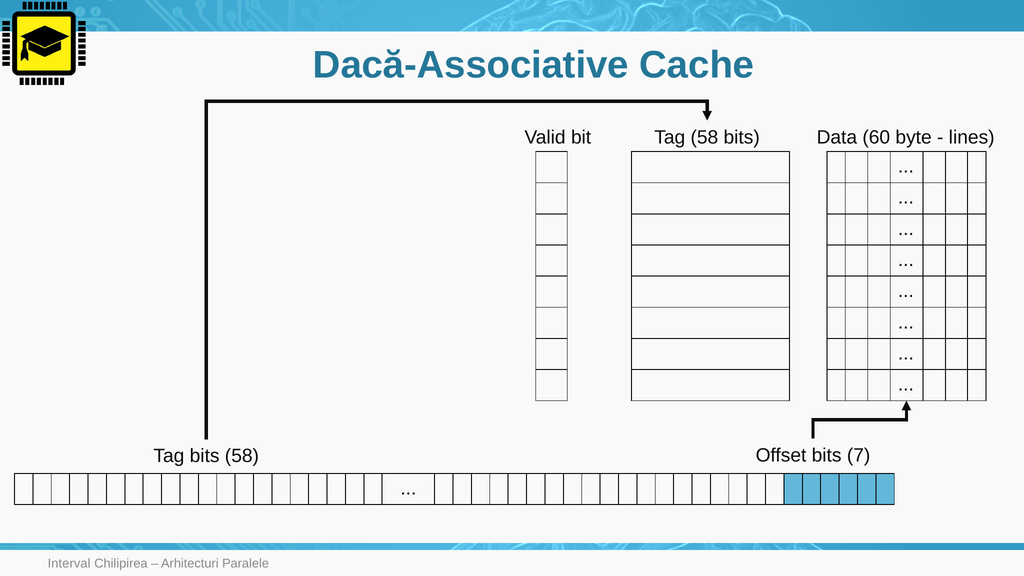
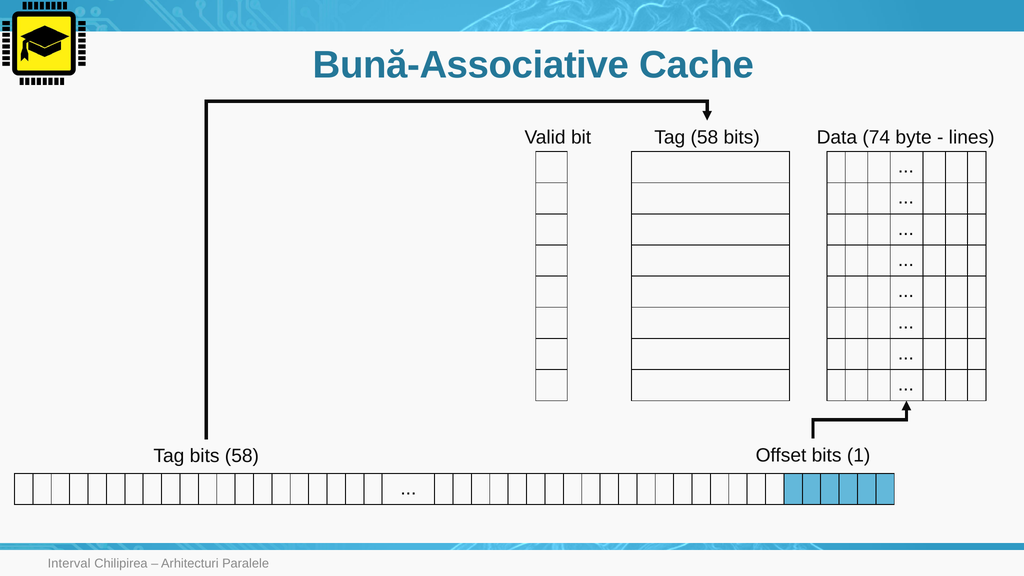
Dacă-Associative: Dacă-Associative -> Bună-Associative (471, 65)
60: 60 -> 74 (876, 137)
7: 7 -> 1 (859, 455)
